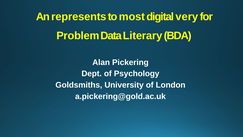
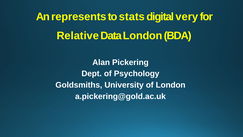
most: most -> stats (132, 17)
Problem: Problem -> Relative (78, 36)
Data Literary: Literary -> London (143, 36)
